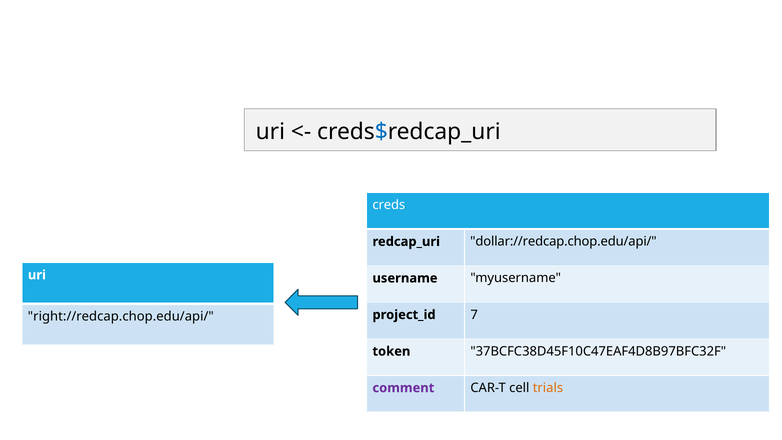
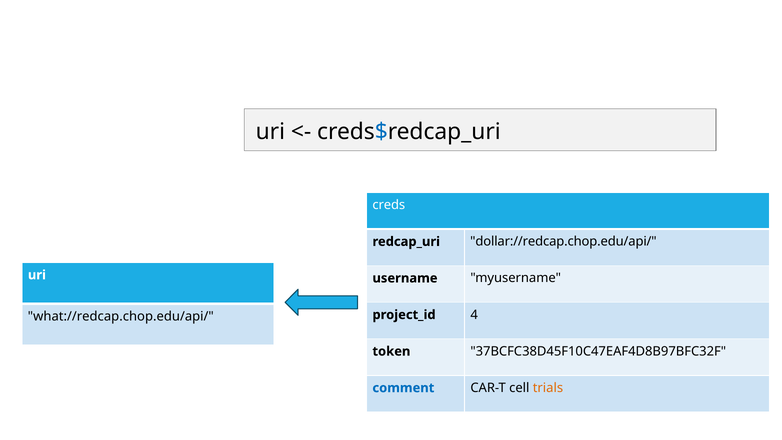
right://redcap.chop.edu/api/: right://redcap.chop.edu/api/ -> what://redcap.chop.edu/api/ (121, 316)
7: 7 -> 4 (474, 315)
comment colour: purple -> blue (403, 388)
